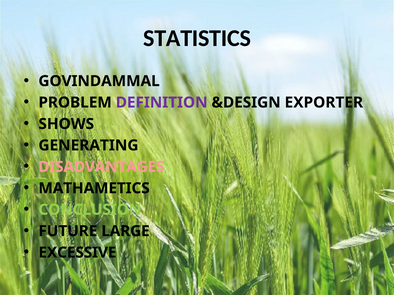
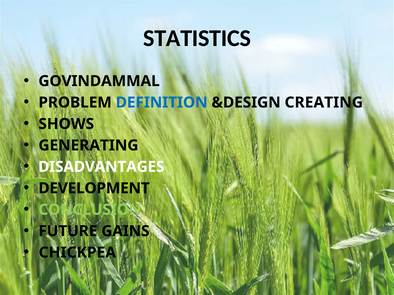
DEFINITION colour: purple -> blue (162, 103)
EXPORTER: EXPORTER -> CREATING (324, 103)
DISADVANTAGES colour: pink -> white (101, 167)
MATHAMETICS: MATHAMETICS -> DEVELOPMENT (94, 189)
LARGE: LARGE -> GAINS (125, 231)
EXCESSIVE: EXCESSIVE -> CHICKPEA (77, 253)
